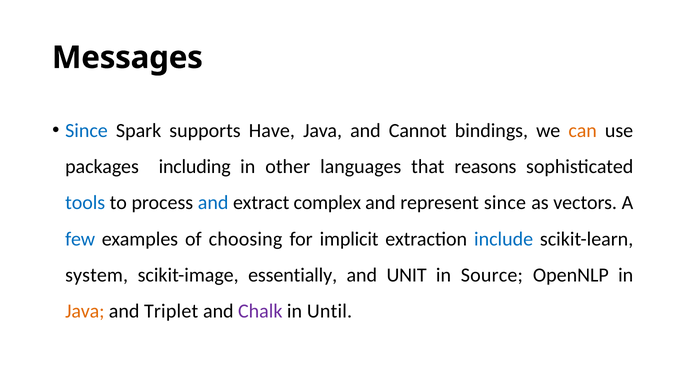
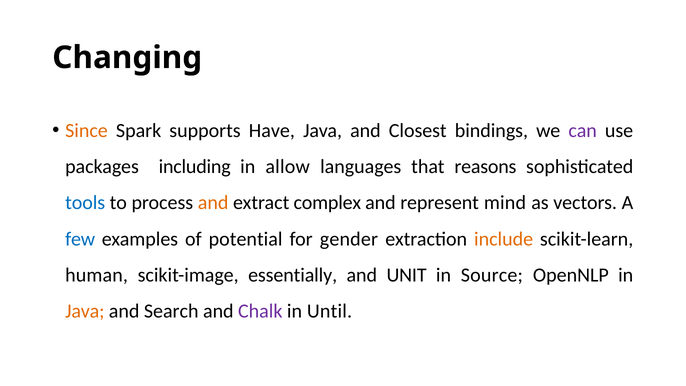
Messages: Messages -> Changing (127, 58)
Since colour: blue -> orange (86, 131)
Cannot: Cannot -> Closest (418, 131)
can colour: orange -> purple (583, 131)
other: other -> allow (288, 167)
and colour: blue -> orange (213, 203)
represent since: since -> mind (505, 203)
choosing: choosing -> potential (246, 239)
implicit: implicit -> gender (349, 239)
include colour: blue -> orange (504, 239)
system: system -> human (97, 275)
Triplet: Triplet -> Search (171, 311)
